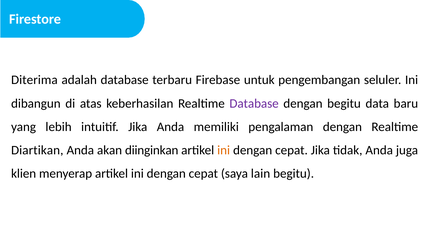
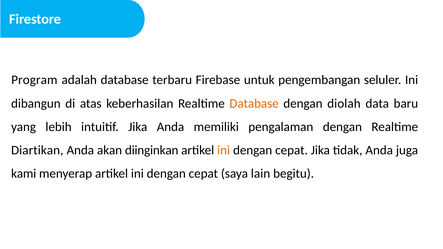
Diterima: Diterima -> Program (34, 80)
Database colour: purple -> orange (254, 104)
dengan begitu: begitu -> diolah (344, 104)
klien: klien -> kami (24, 174)
